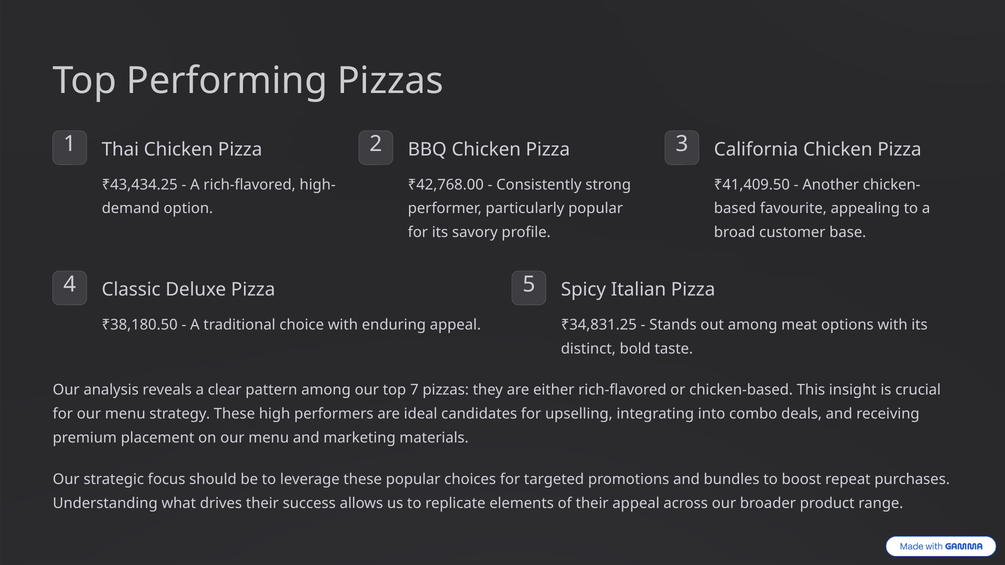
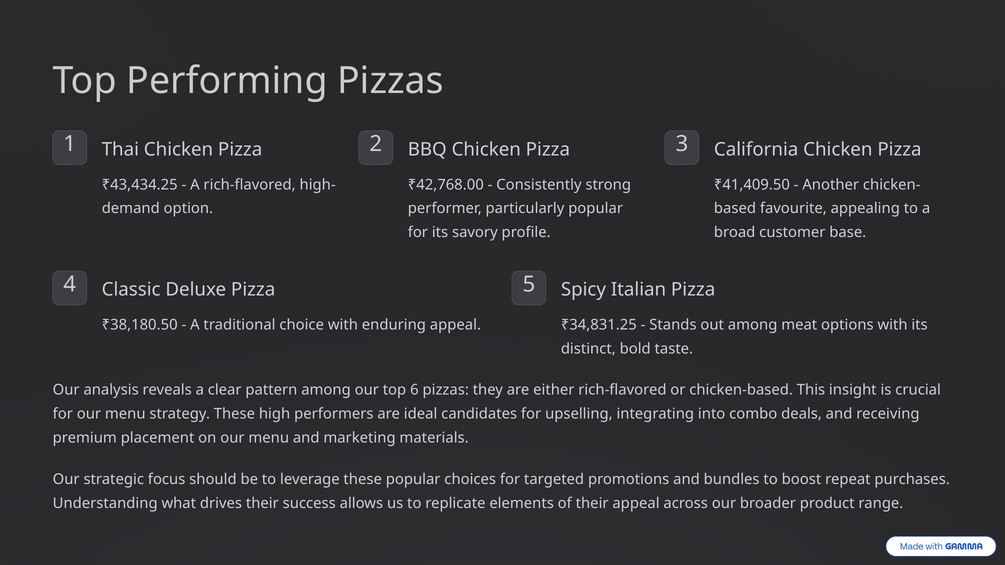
7: 7 -> 6 (414, 390)
